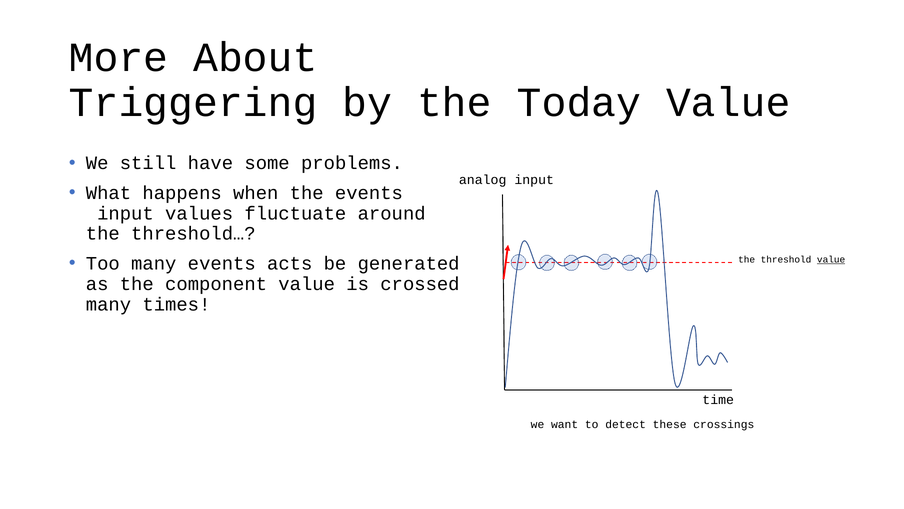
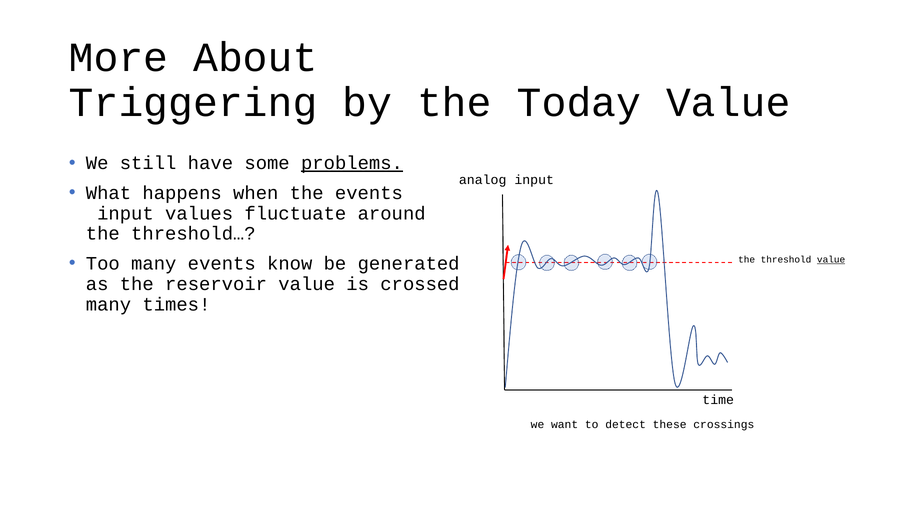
problems underline: none -> present (352, 163)
acts: acts -> know (290, 263)
component: component -> reservoir (216, 284)
